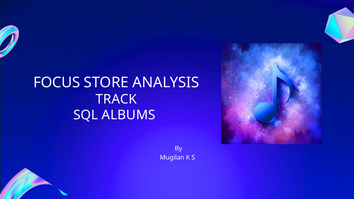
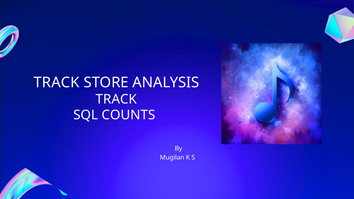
FOCUS: FOCUS -> TRACK (57, 83)
ALBUMS: ALBUMS -> COUNTS (129, 115)
